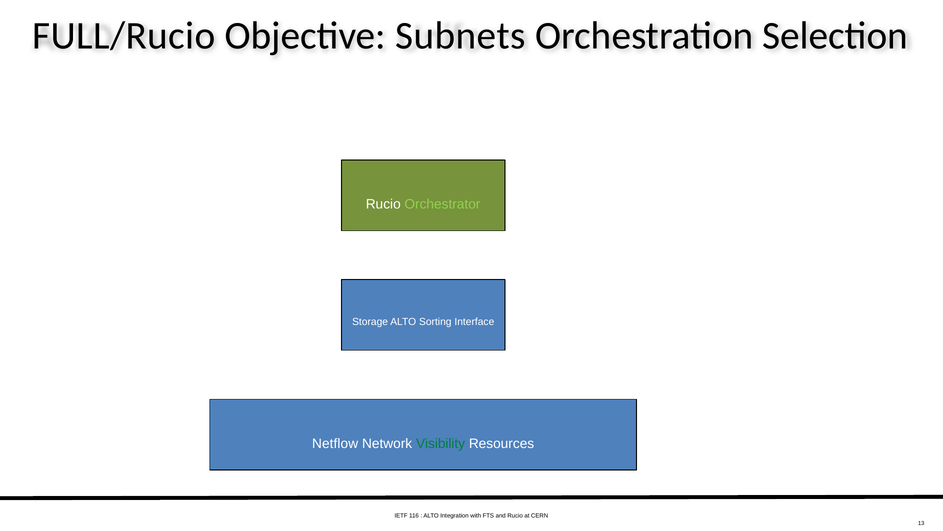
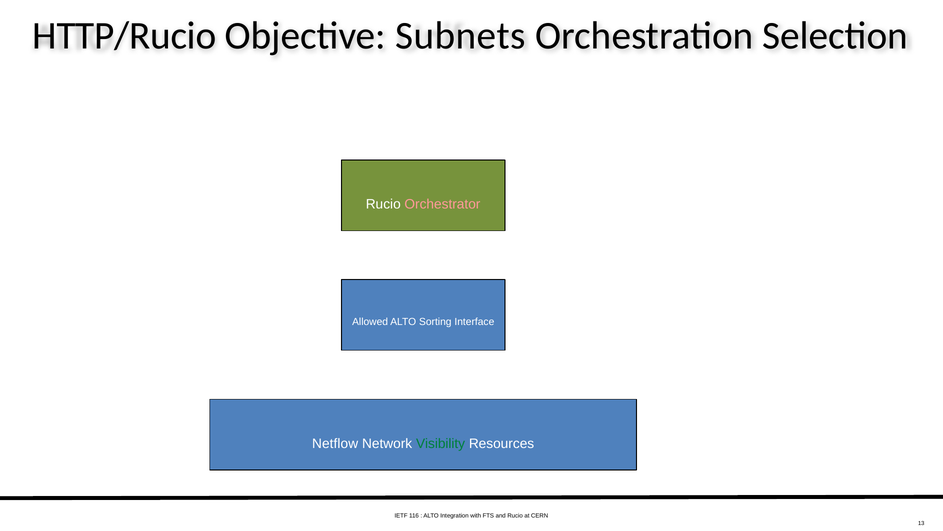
FULL/Rucio: FULL/Rucio -> HTTP/Rucio (124, 36)
Orchestrator colour: light green -> pink (442, 204)
Storage: Storage -> Allowed (370, 321)
